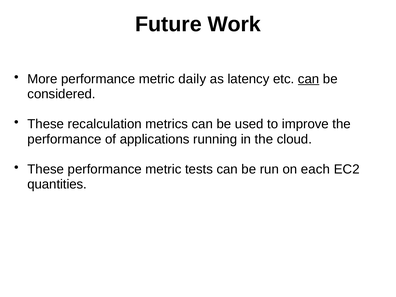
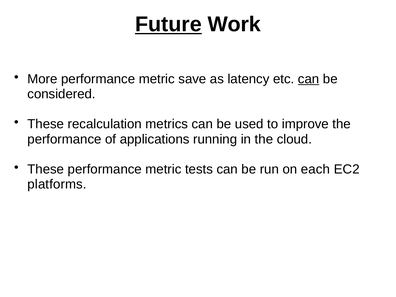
Future underline: none -> present (168, 24)
daily: daily -> save (192, 79)
quantities: quantities -> platforms (57, 184)
